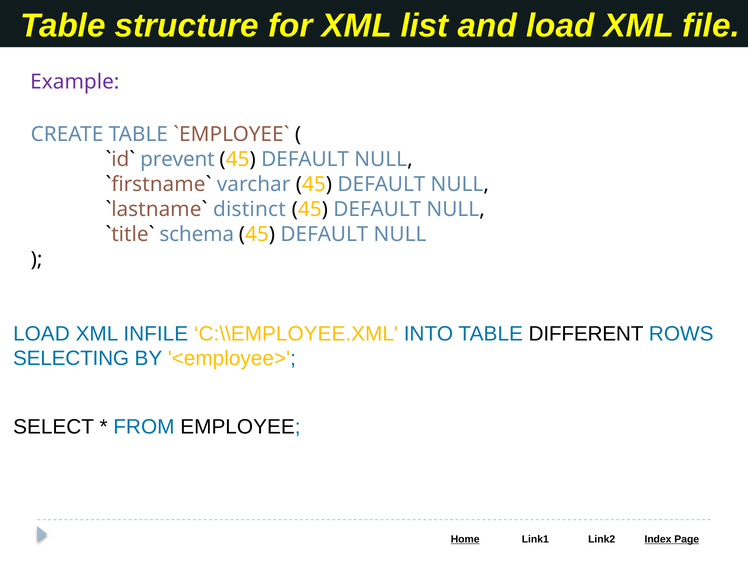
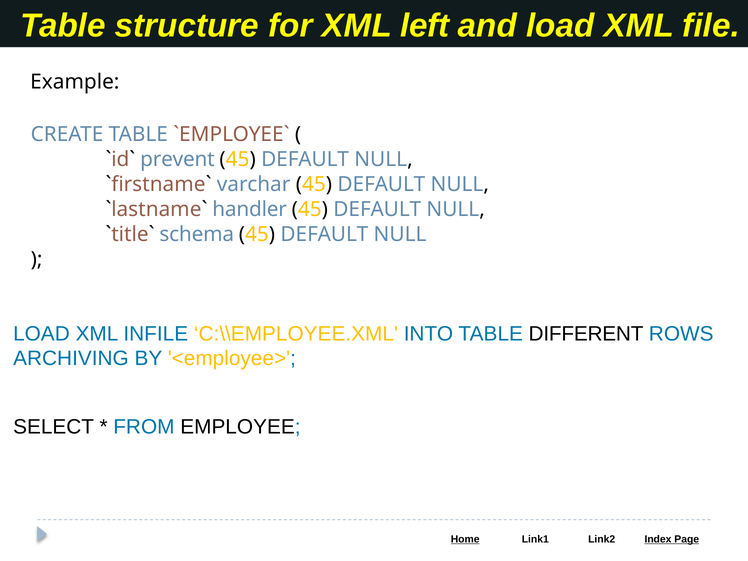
list: list -> left (425, 26)
Example colour: purple -> black (75, 82)
distinct: distinct -> handler (250, 209)
SELECTING: SELECTING -> ARCHIVING (71, 359)
